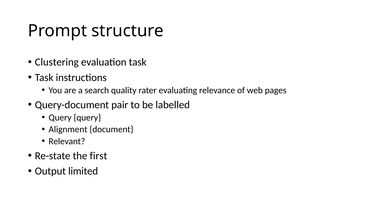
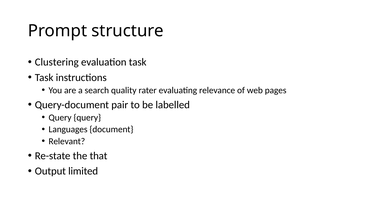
Alignment: Alignment -> Languages (68, 129)
first: first -> that (99, 155)
